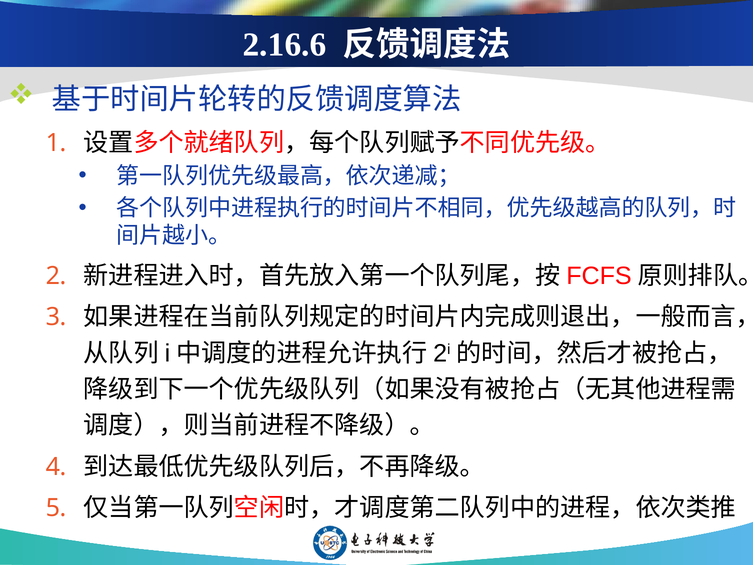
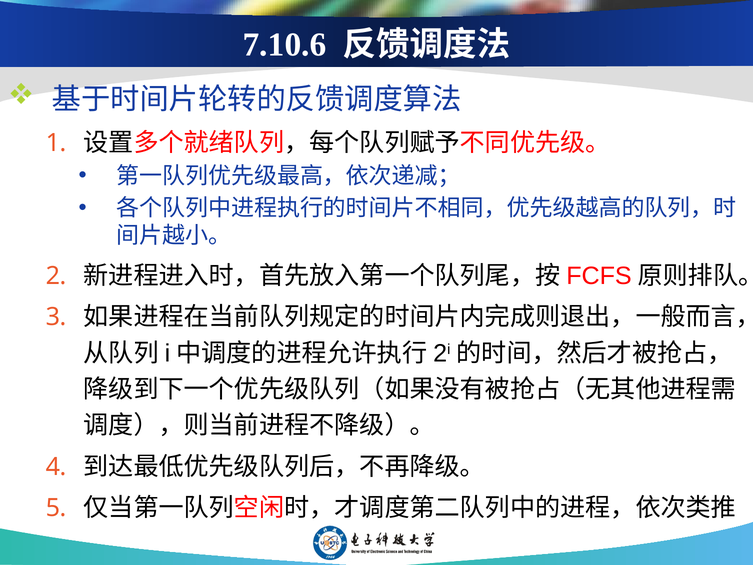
2.16.6: 2.16.6 -> 7.10.6 (285, 45)
